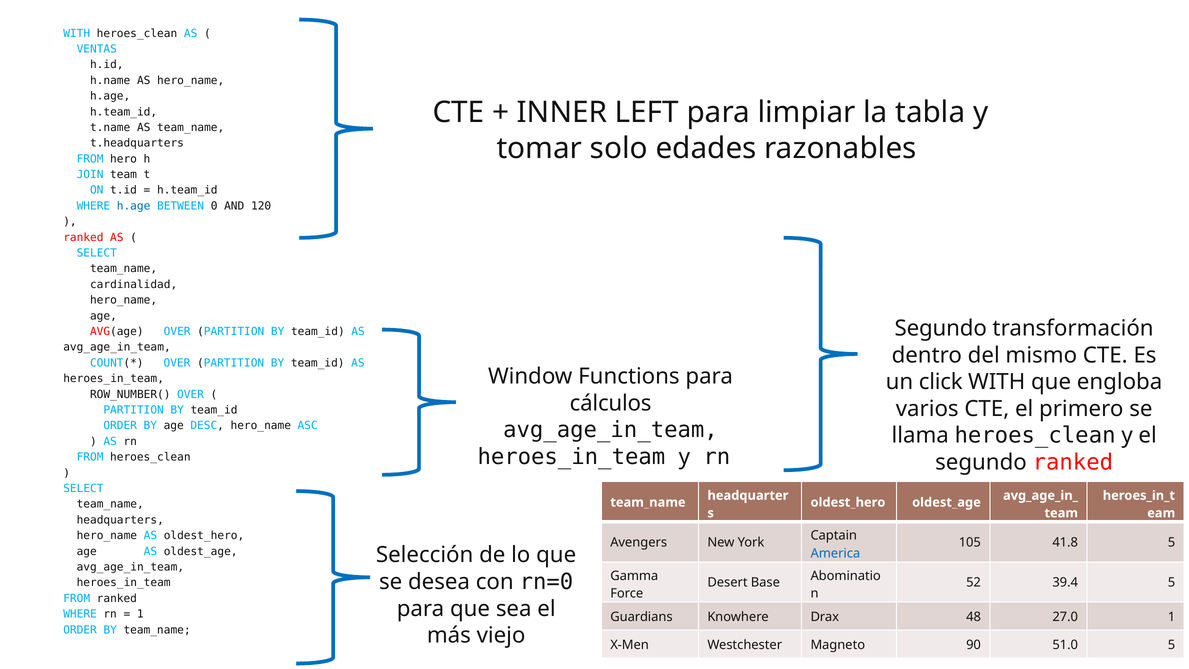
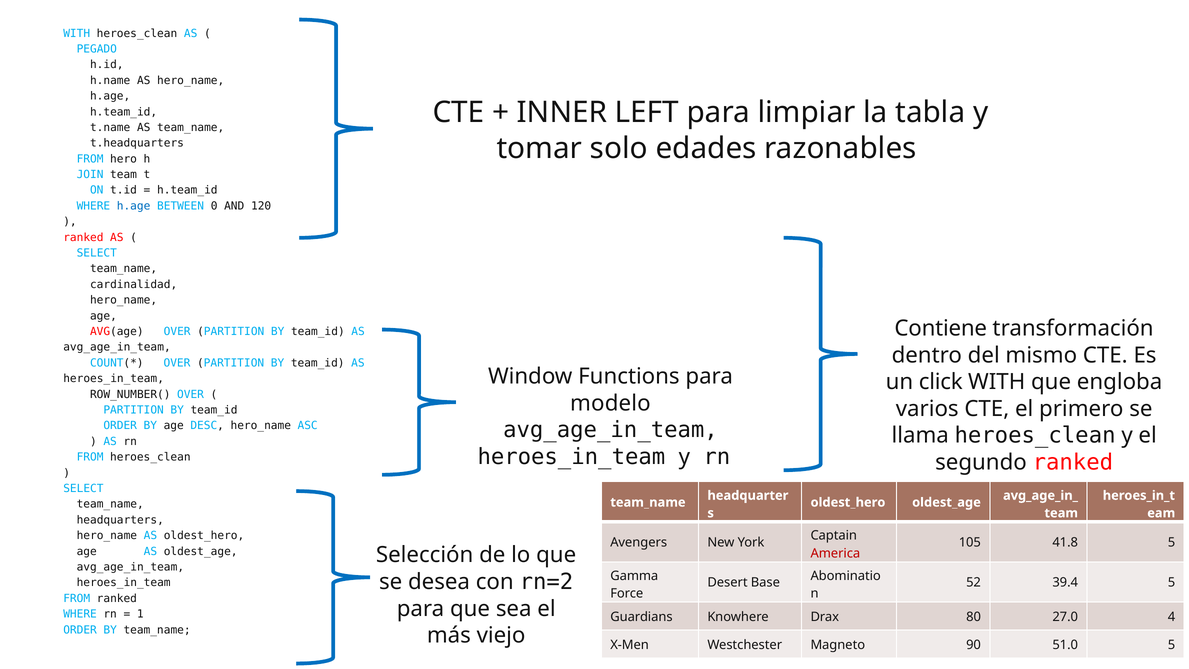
VENTAS: VENTAS -> PEGADO (97, 49)
Segundo: Segundo -> Contiene (941, 328)
cálculos: cálculos -> modelo (610, 403)
America colour: blue -> red (835, 553)
rn=0: rn=0 -> rn=2 (546, 582)
48: 48 -> 80 (974, 617)
27.0 1: 1 -> 4 (1172, 617)
